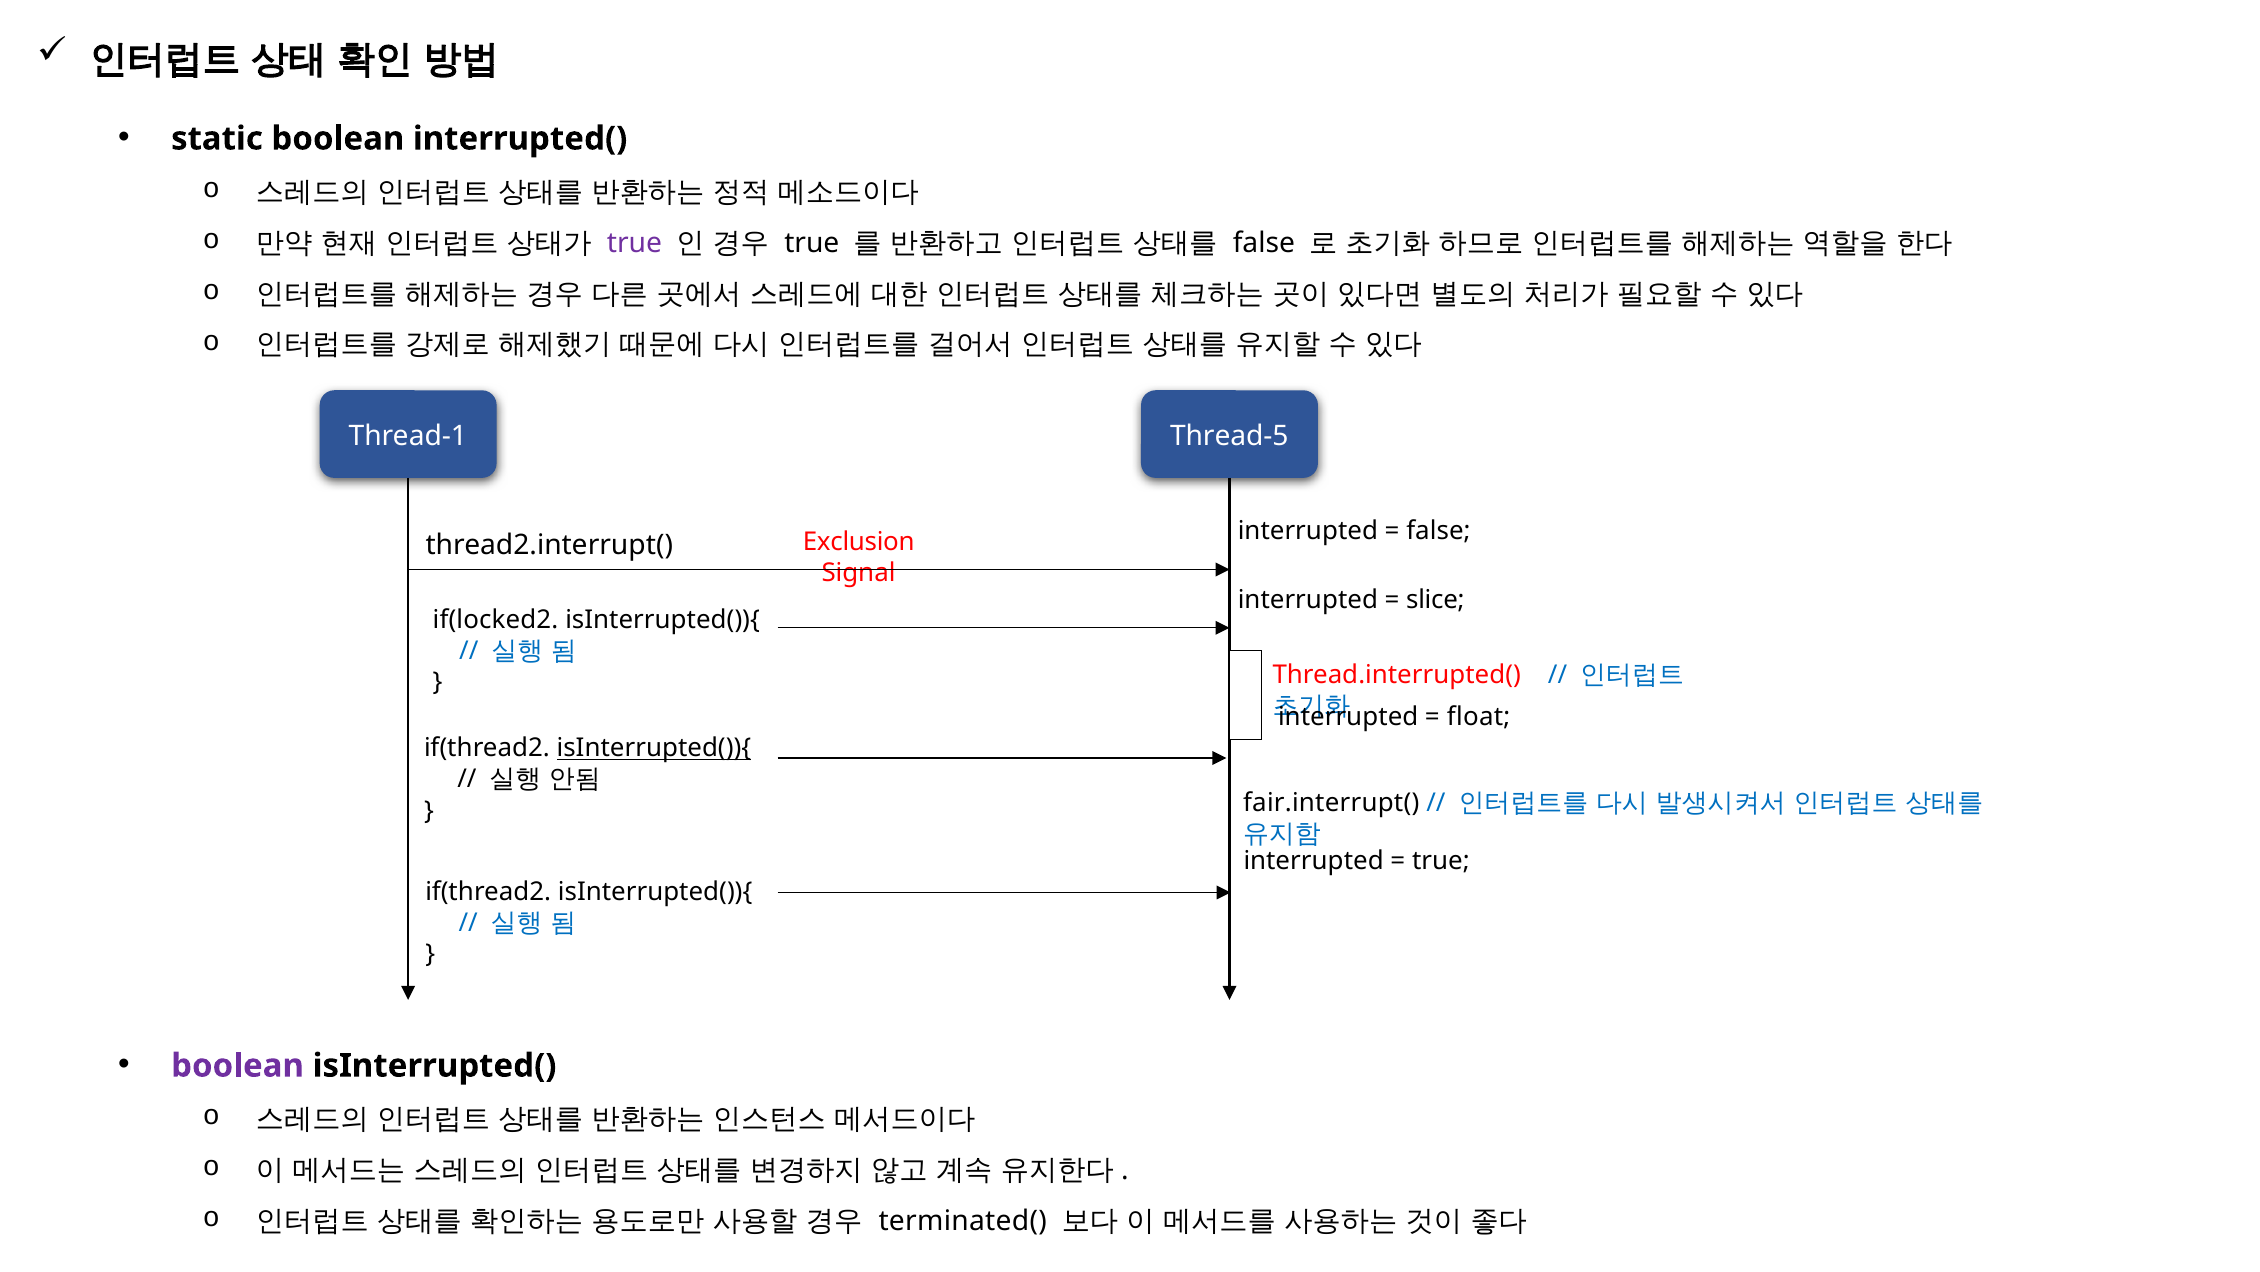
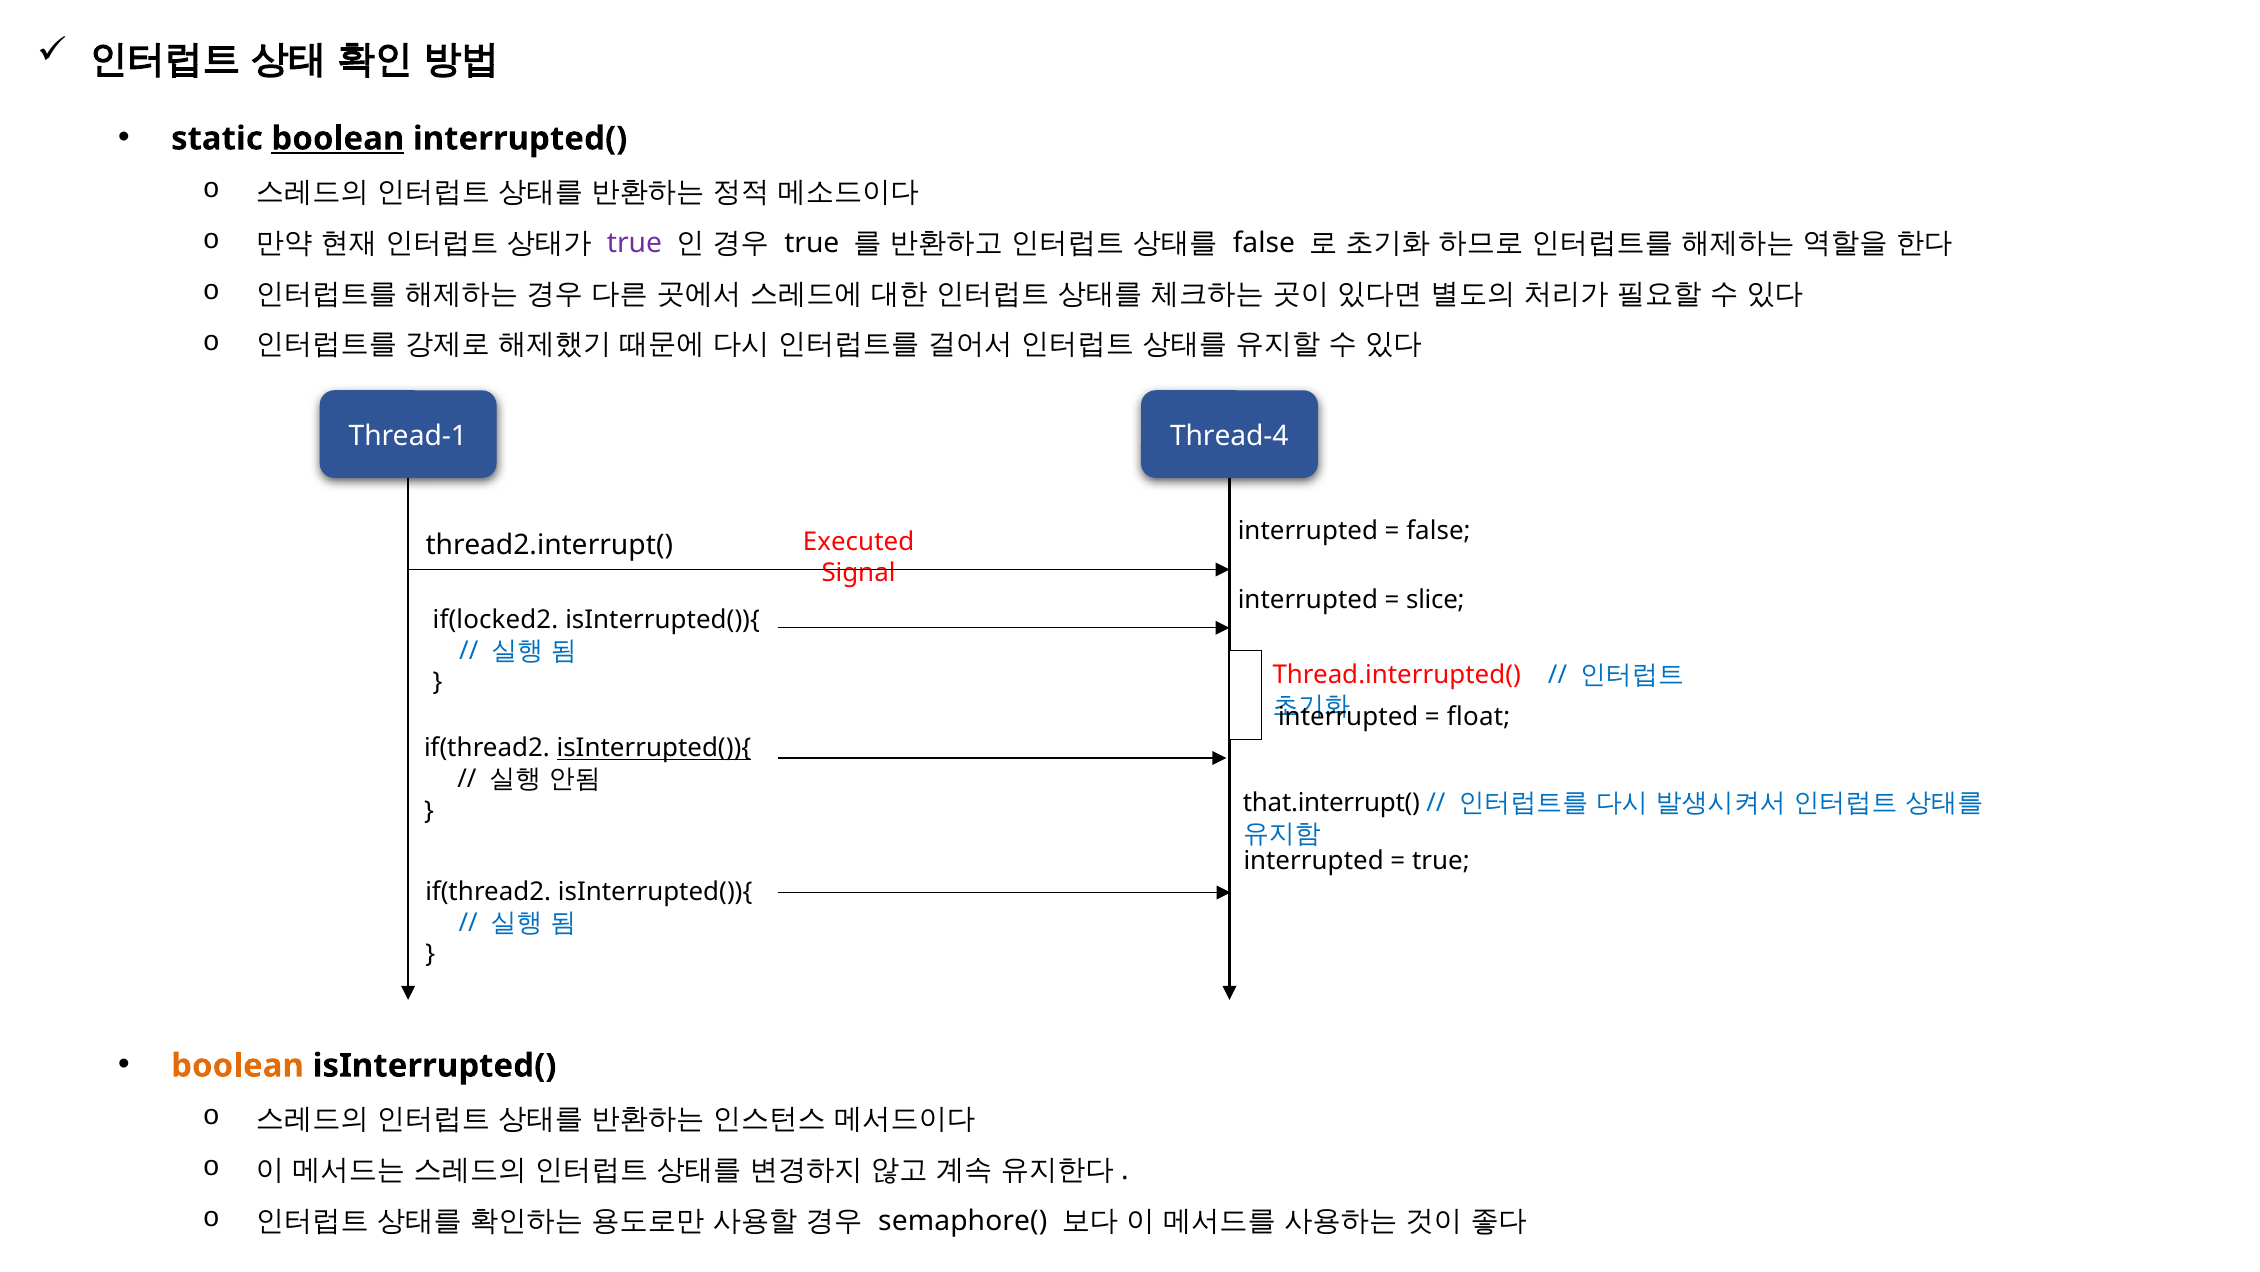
boolean underline: none -> present (338, 139)
Thread-5: Thread-5 -> Thread-4 (1229, 436)
Exclusion: Exclusion -> Executed (859, 541)
fair.interrupt(: fair.interrupt( -> that.interrupt( (1331, 803)
boolean colour: purple -> orange (238, 1065)
terminated(: terminated( -> semaphore( (963, 1220)
